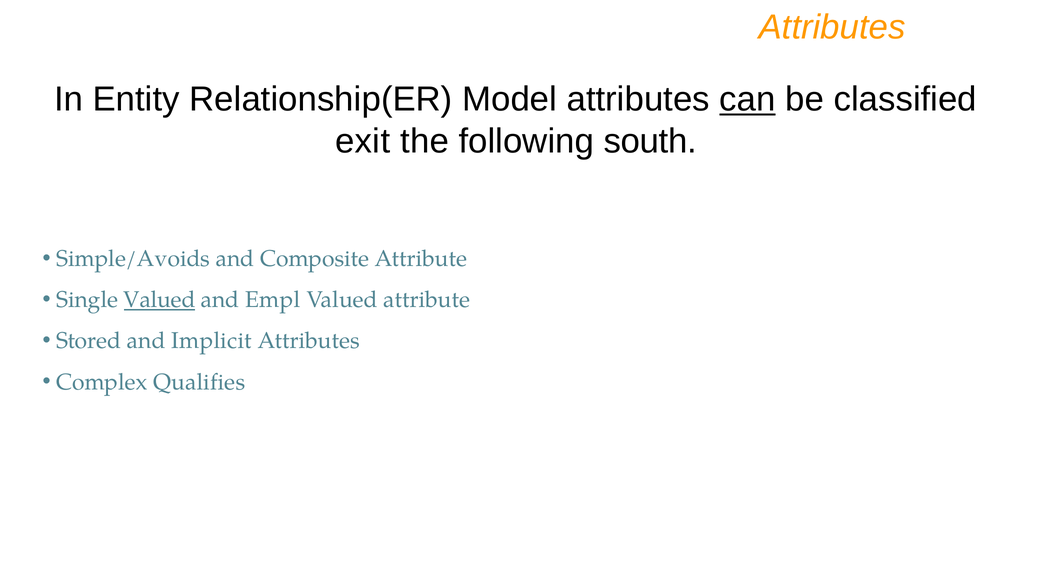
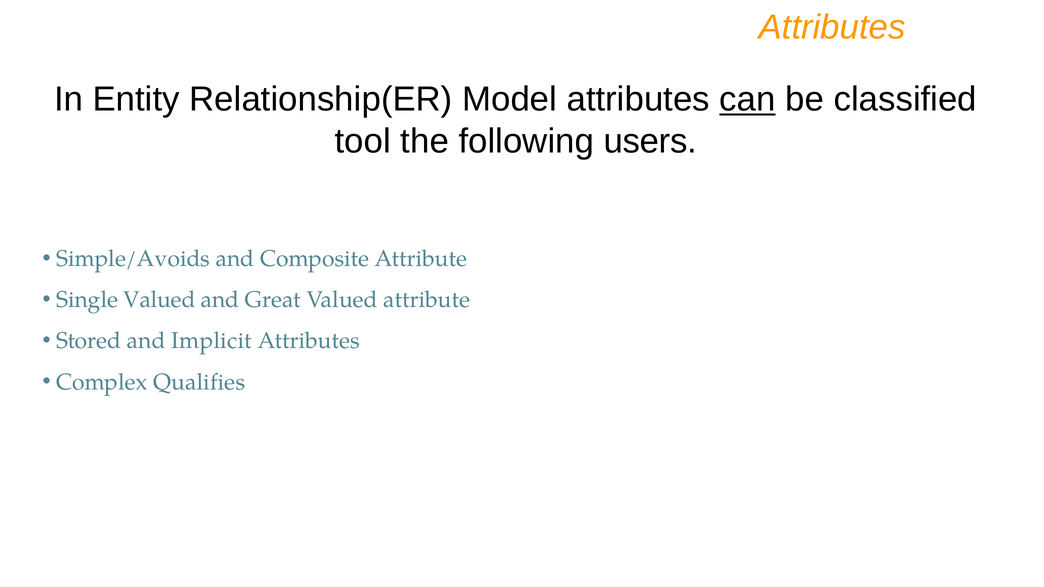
exit: exit -> tool (363, 141)
south: south -> users (650, 141)
Valued underline: present -> none (159, 300)
Empl: Empl -> Great (273, 300)
